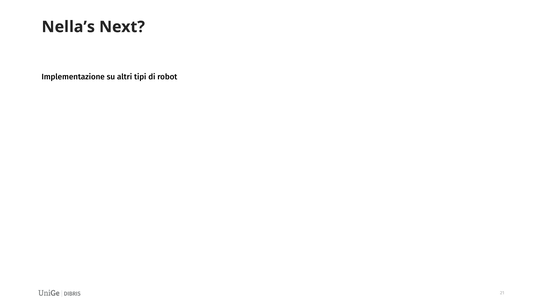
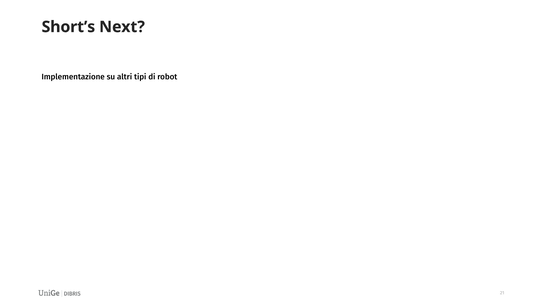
Nella’s: Nella’s -> Short’s (68, 27)
